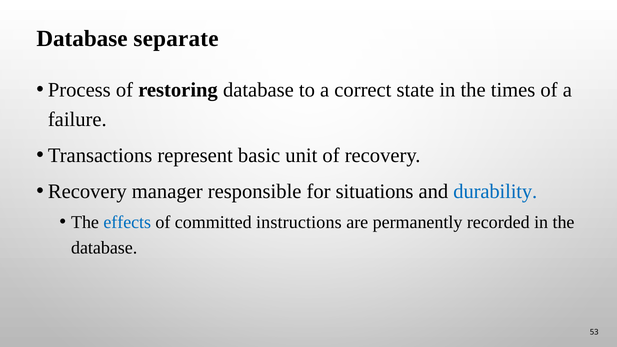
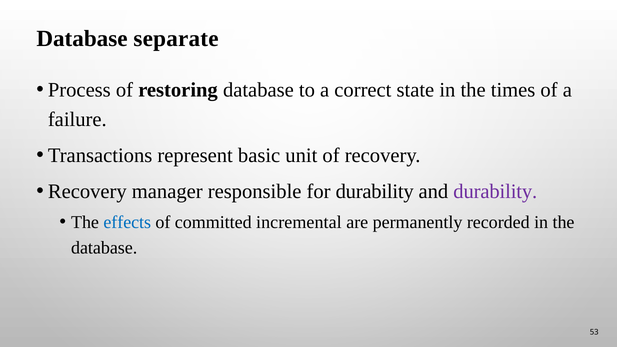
for situations: situations -> durability (375, 192)
durability colour: blue -> purple (495, 192)
instructions: instructions -> incremental (299, 222)
